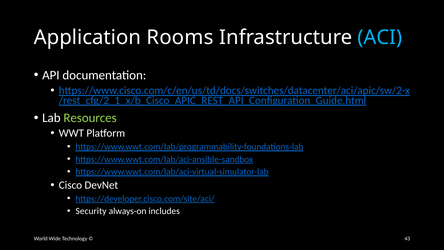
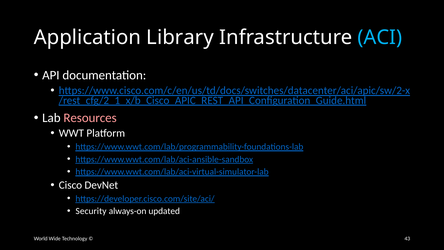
Rooms: Rooms -> Library (180, 37)
Resources colour: light green -> pink (90, 118)
includes: includes -> updated (164, 211)
